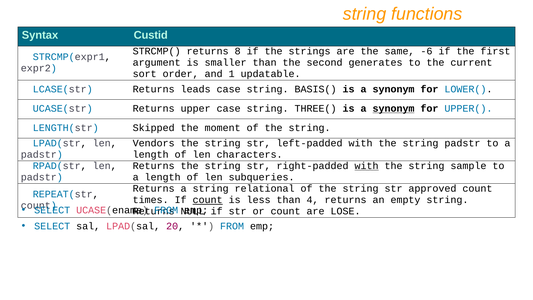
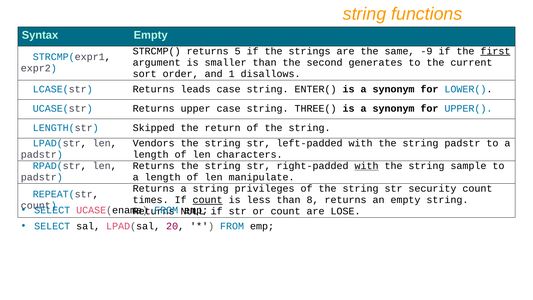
Syntax Custid: Custid -> Empty (151, 35)
8: 8 -> 5 (238, 51)
-6: -6 -> -9 (426, 51)
first underline: none -> present (495, 51)
updatable: updatable -> disallows (271, 74)
BASIS(: BASIS( -> ENTER( (316, 89)
synonym underline: present -> none (394, 108)
moment: moment -> return (223, 128)
subqueries: subqueries -> manipulate (262, 177)
relational: relational -> privileges (265, 188)
approved: approved -> security (432, 188)
4: 4 -> 8 (313, 200)
